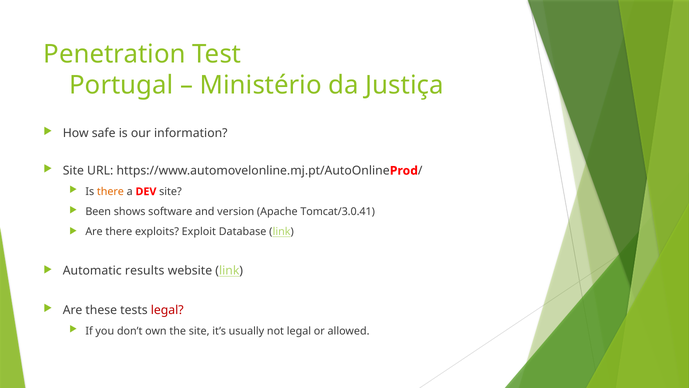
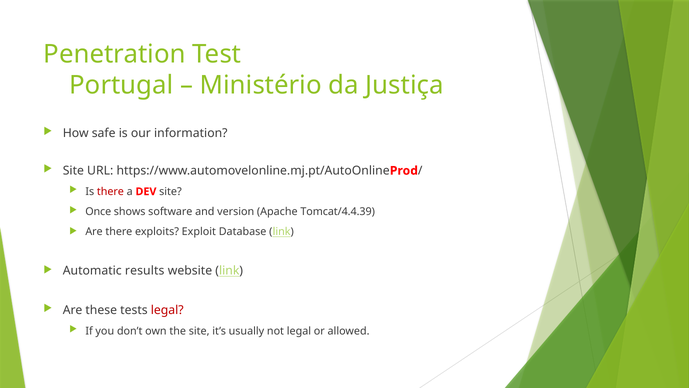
there colour: orange -> red (110, 191)
Been: Been -> Once (98, 211)
Tomcat/3.0.41: Tomcat/3.0.41 -> Tomcat/4.4.39 (338, 211)
